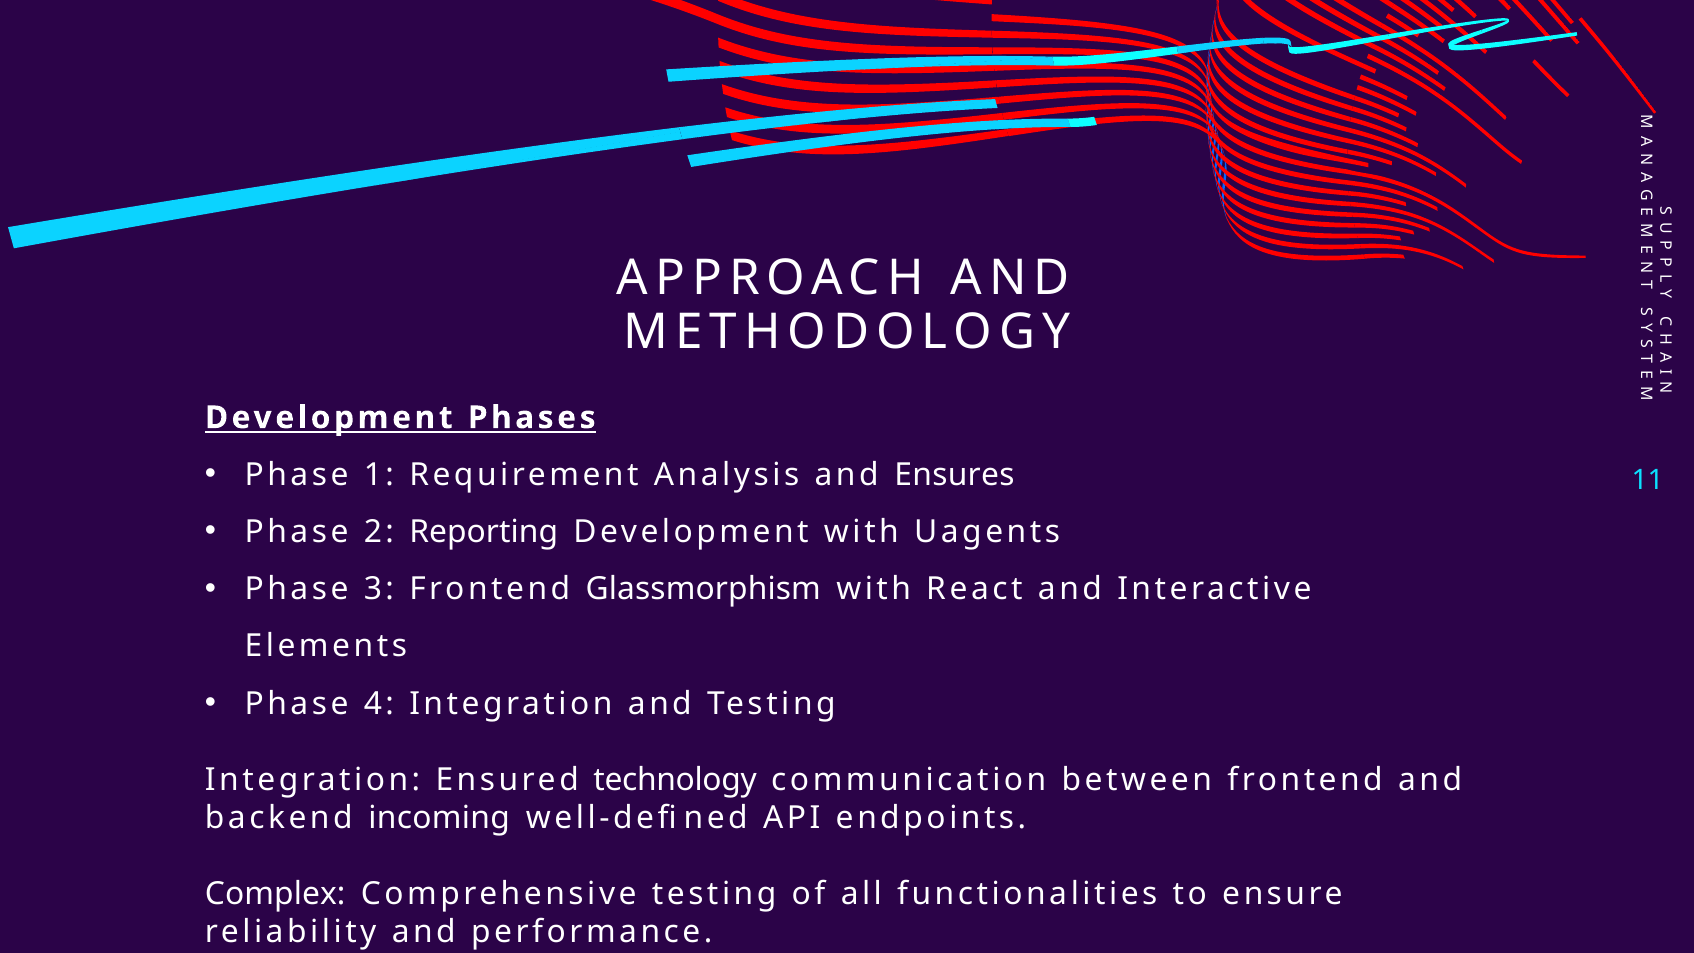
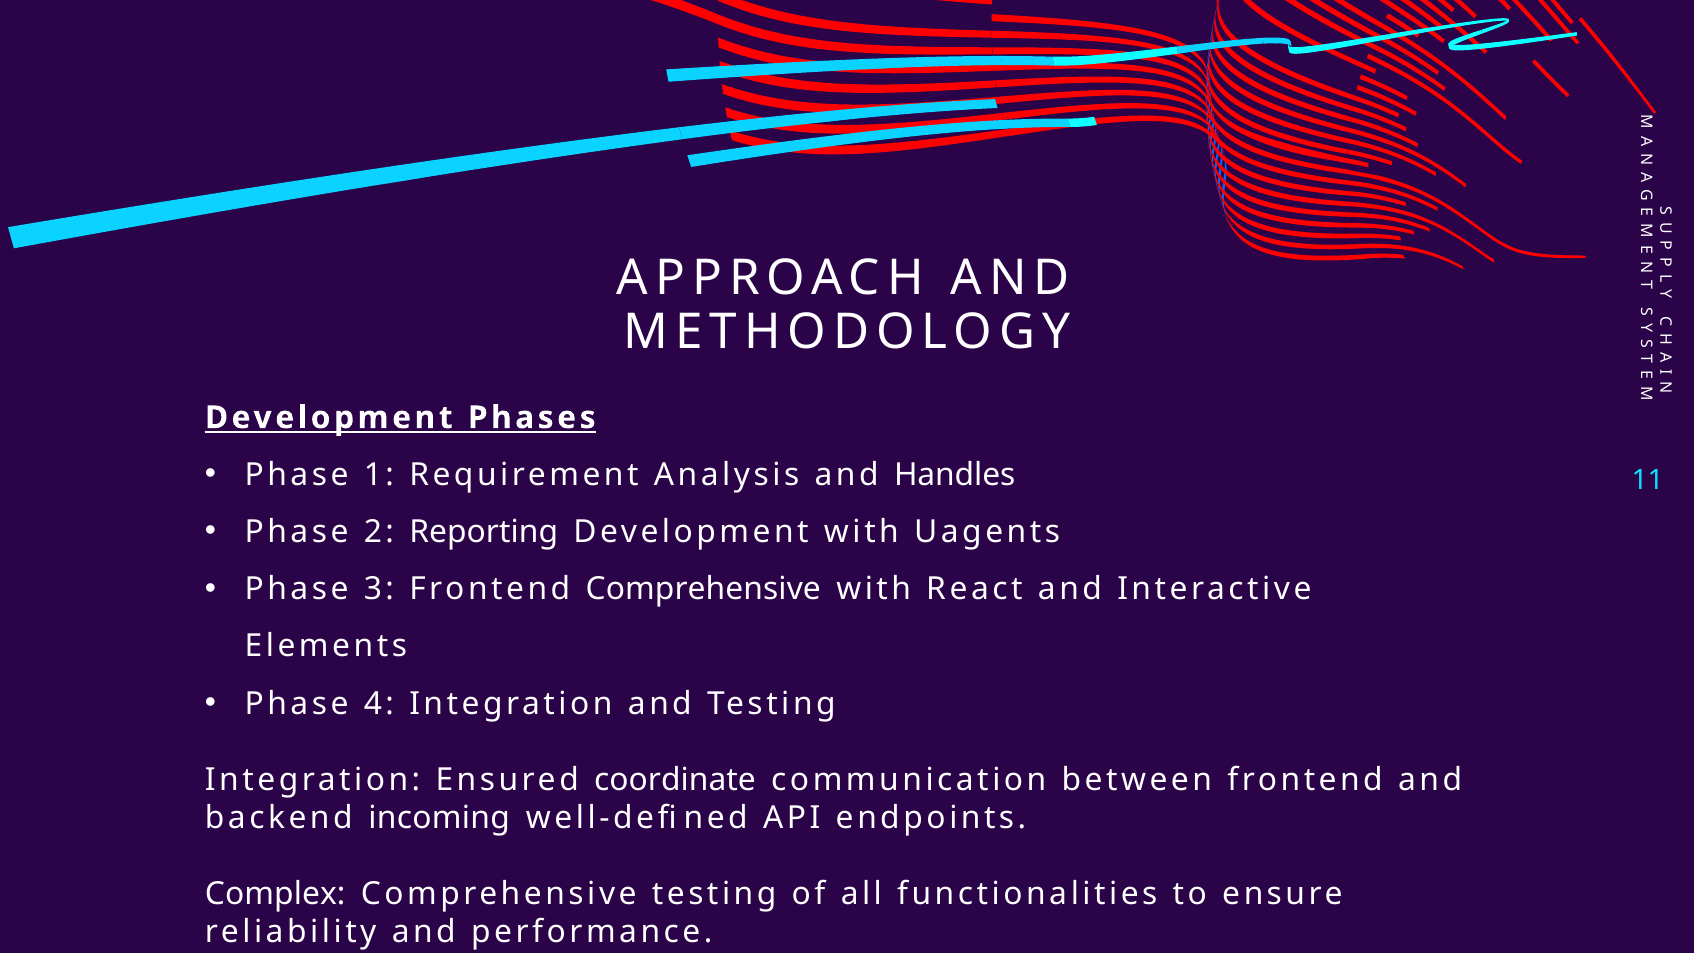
Ensures: Ensures -> Handles (955, 475)
Frontend Glassmorphism: Glassmorphism -> Comprehensive (703, 589)
technology: technology -> coordinate (675, 780)
